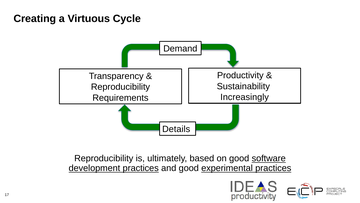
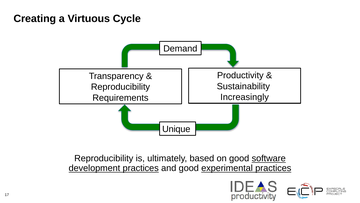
Details: Details -> Unique (176, 129)
